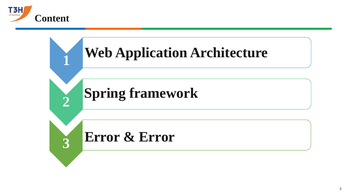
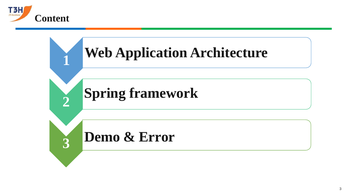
Error: Error -> Demo (102, 137)
